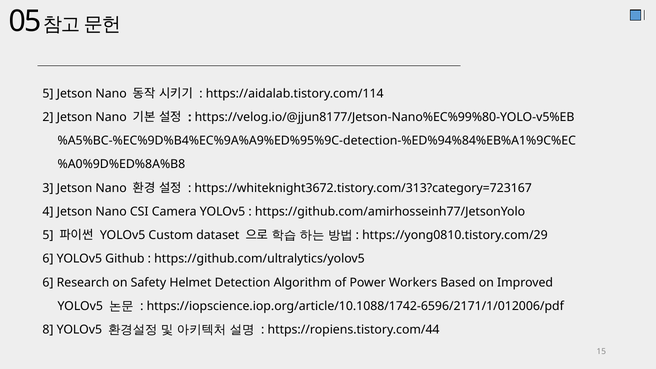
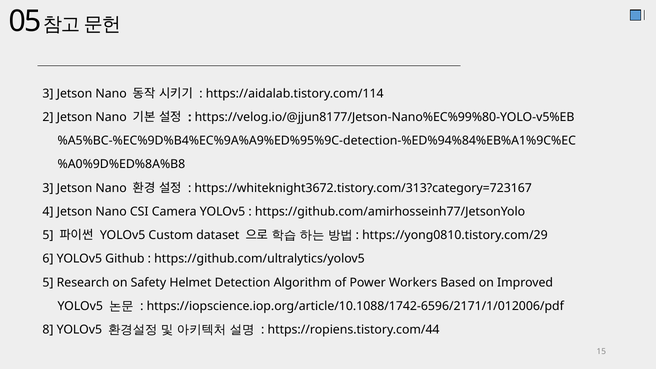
5: 5 -> 3 (48, 94)
6: 6 -> 5 (48, 282)
